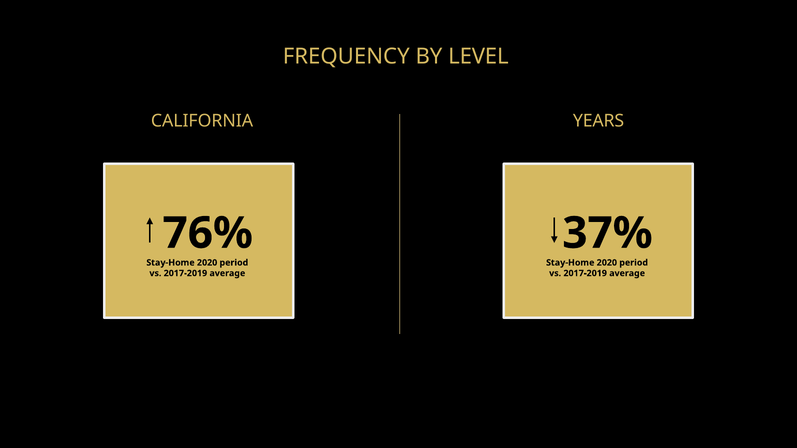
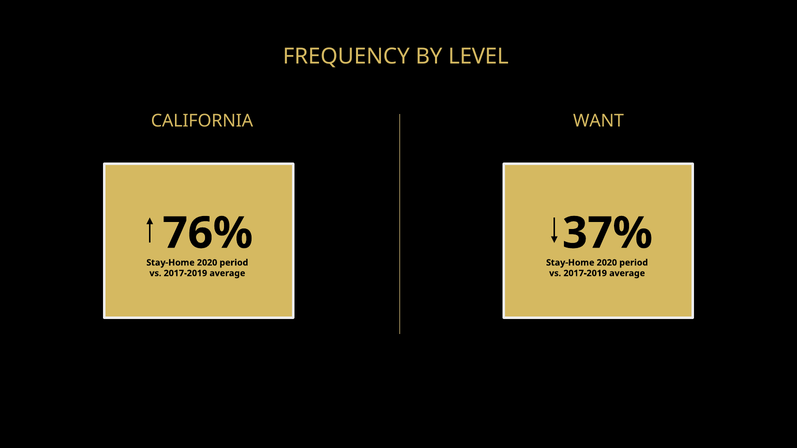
YEARS: YEARS -> WANT (599, 121)
